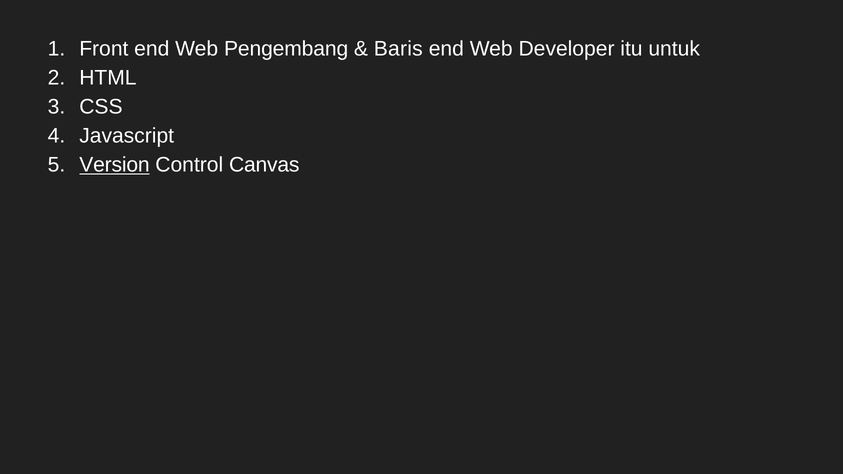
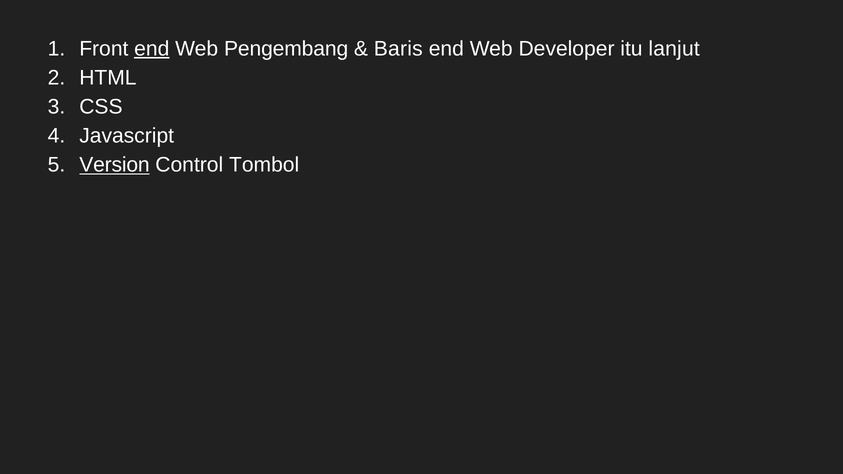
end underline: none -> present (152, 49)
untuk: untuk -> lanjut (674, 49)
Canvas: Canvas -> Tombol (264, 165)
